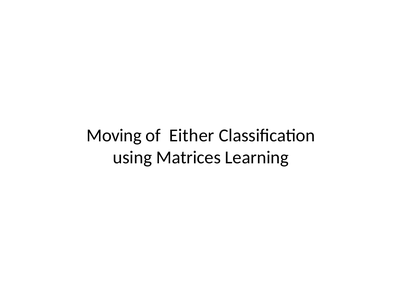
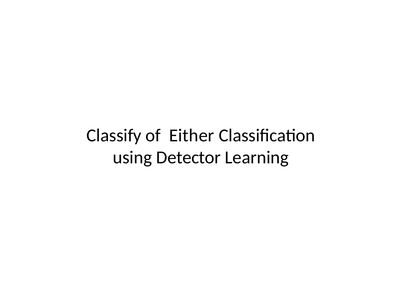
Moving: Moving -> Classify (114, 136)
Matrices: Matrices -> Detector (189, 158)
